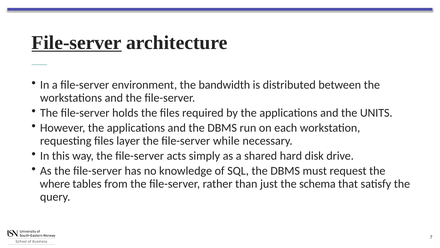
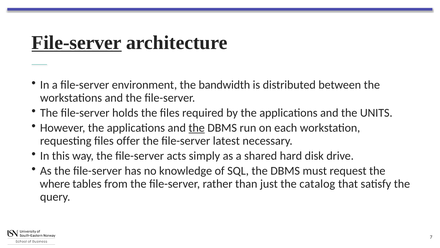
the underline: none -> present (197, 128)
layer: layer -> offer (128, 141)
while: while -> latest (226, 141)
schema: schema -> catalog (317, 184)
